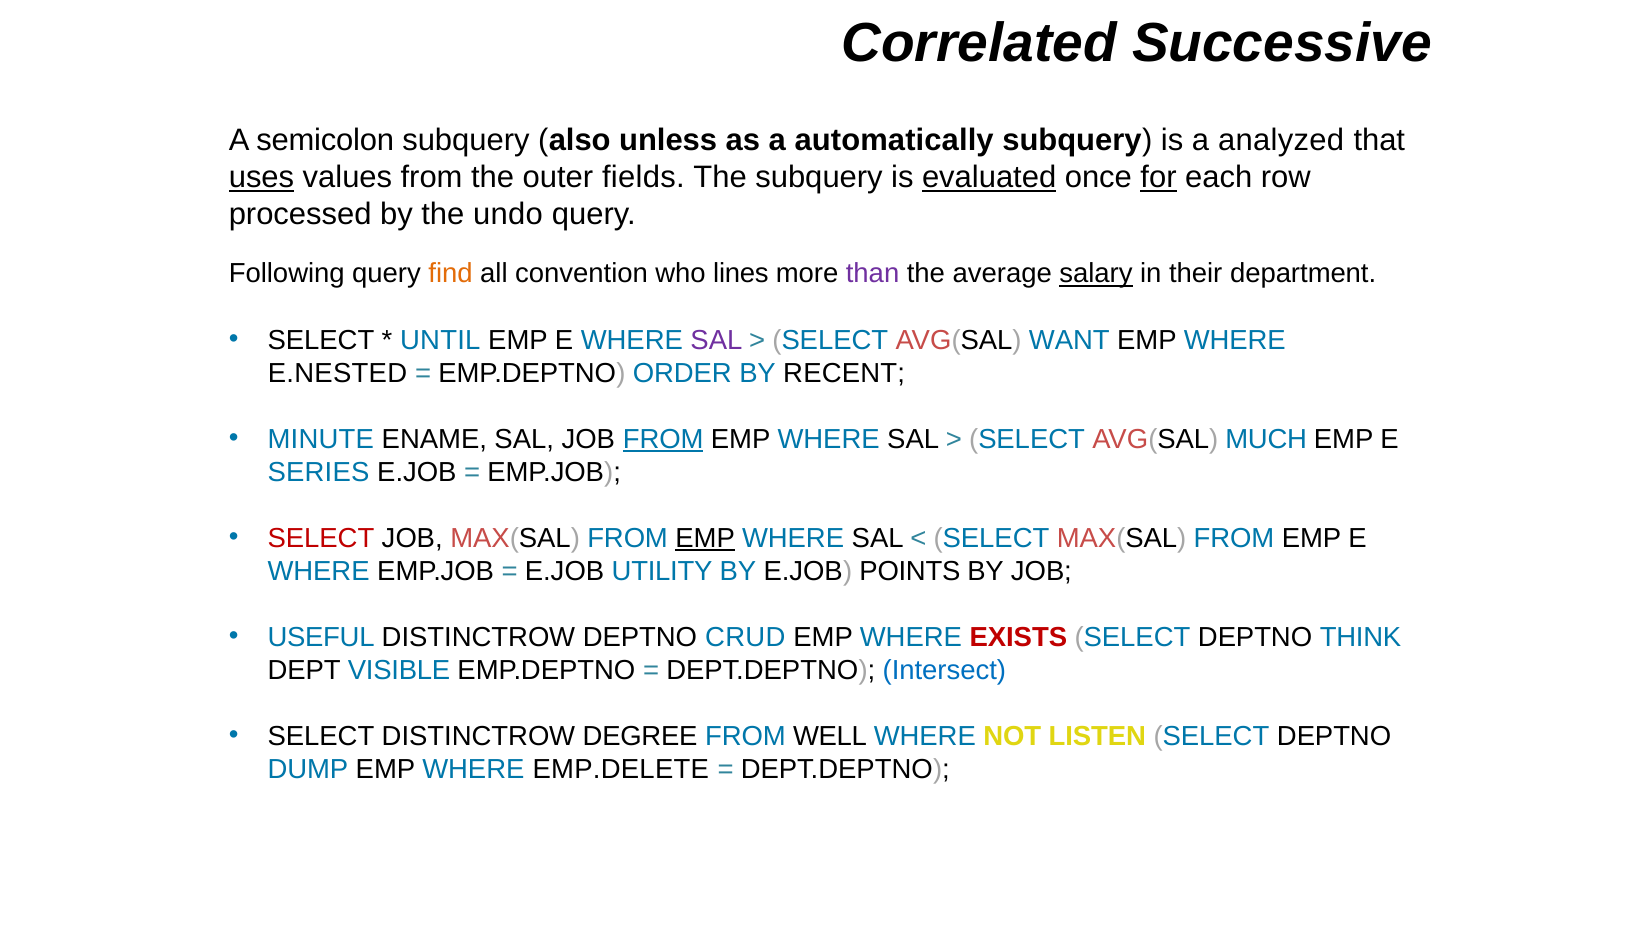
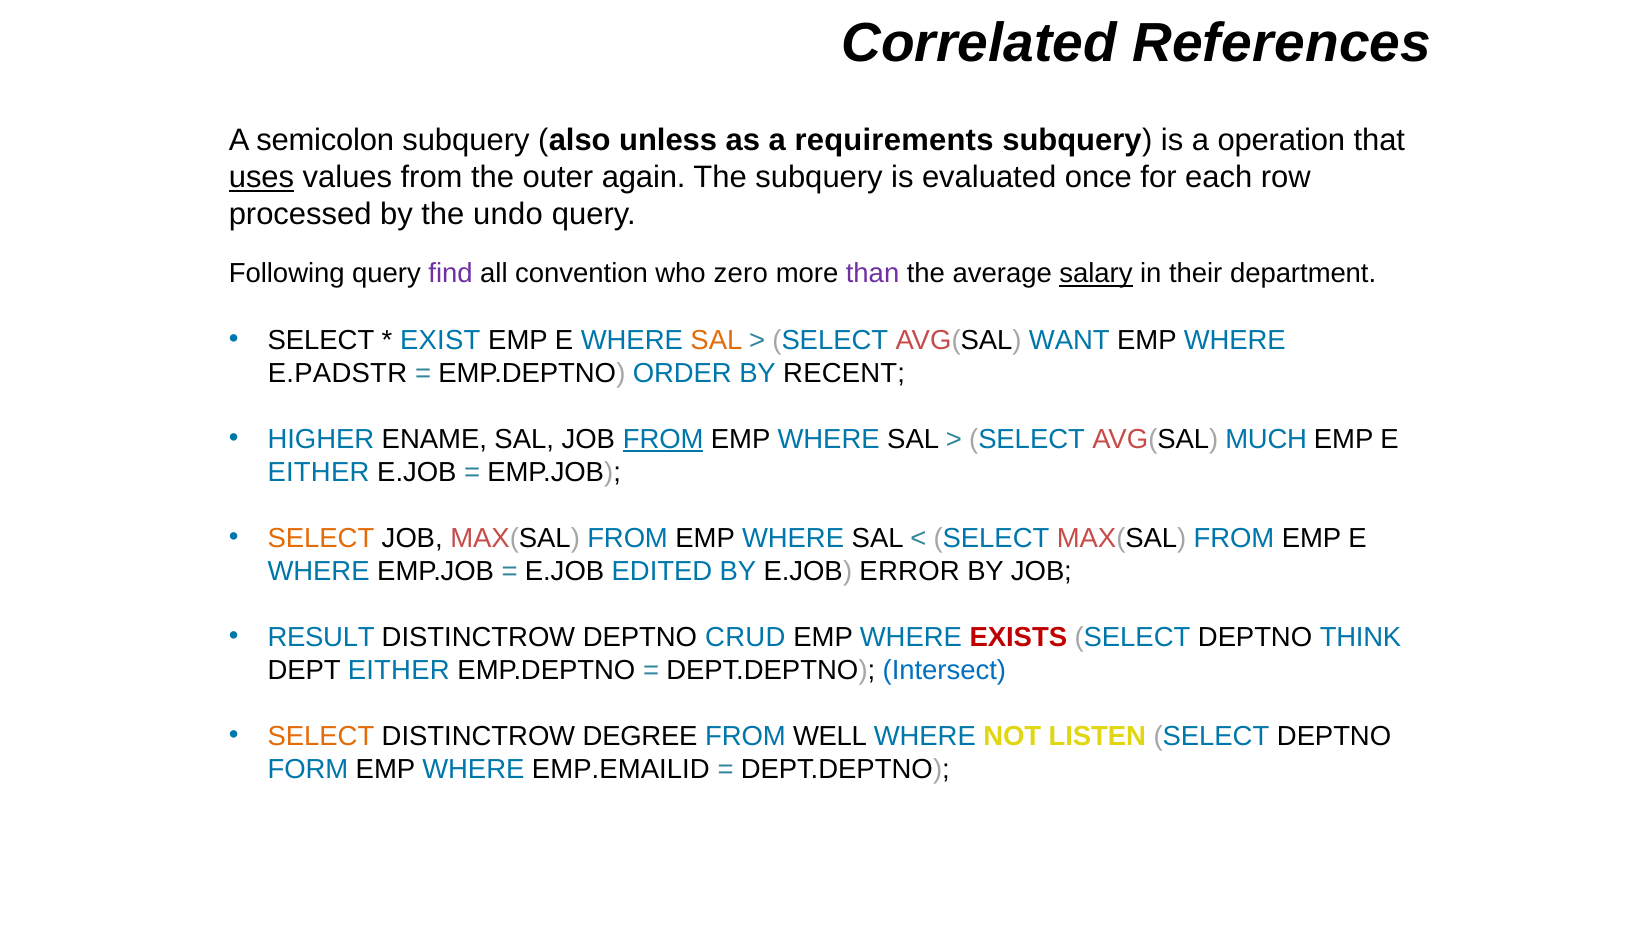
Successive: Successive -> References (1282, 43)
automatically: automatically -> requirements (894, 140)
analyzed: analyzed -> operation (1281, 140)
fields: fields -> again (644, 177)
evaluated underline: present -> none (989, 177)
for underline: present -> none (1159, 177)
find colour: orange -> purple (451, 274)
lines: lines -> zero (741, 274)
UNTIL: UNTIL -> EXIST (440, 340)
SAL colour: purple -> orange (716, 340)
E.NESTED: E.NESTED -> E.PADSTR (337, 373)
MINUTE: MINUTE -> HIGHER (321, 439)
SERIES: SERIES -> EITHER (318, 472)
SELECT colour: red -> orange (321, 538)
EMP underline: present -> none (705, 538)
UTILITY: UTILITY -> EDITED (662, 571)
POINTS: POINTS -> ERROR (910, 571)
USEFUL: USEFUL -> RESULT (321, 637)
DEPT VISIBLE: VISIBLE -> EITHER (399, 670)
SELECT colour: black -> orange (321, 736)
DUMP: DUMP -> FORM (308, 769)
EMP.DELETE: EMP.DELETE -> EMP.EMAILID (621, 769)
